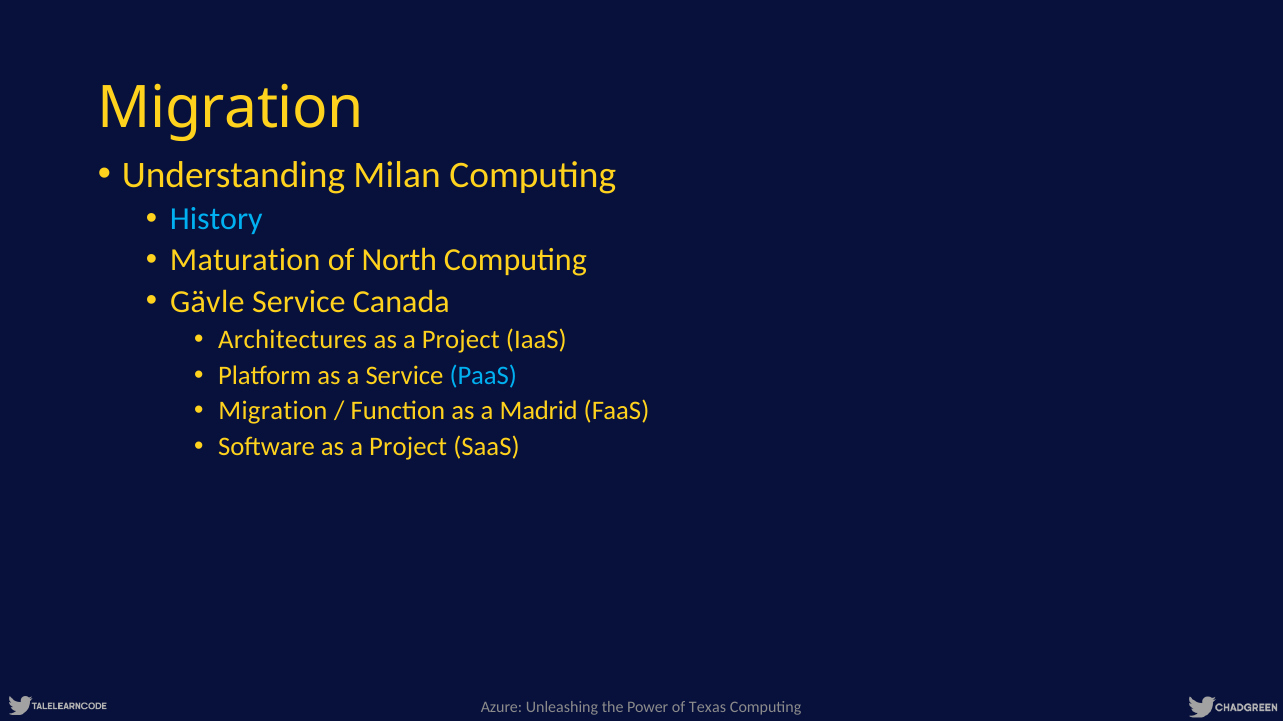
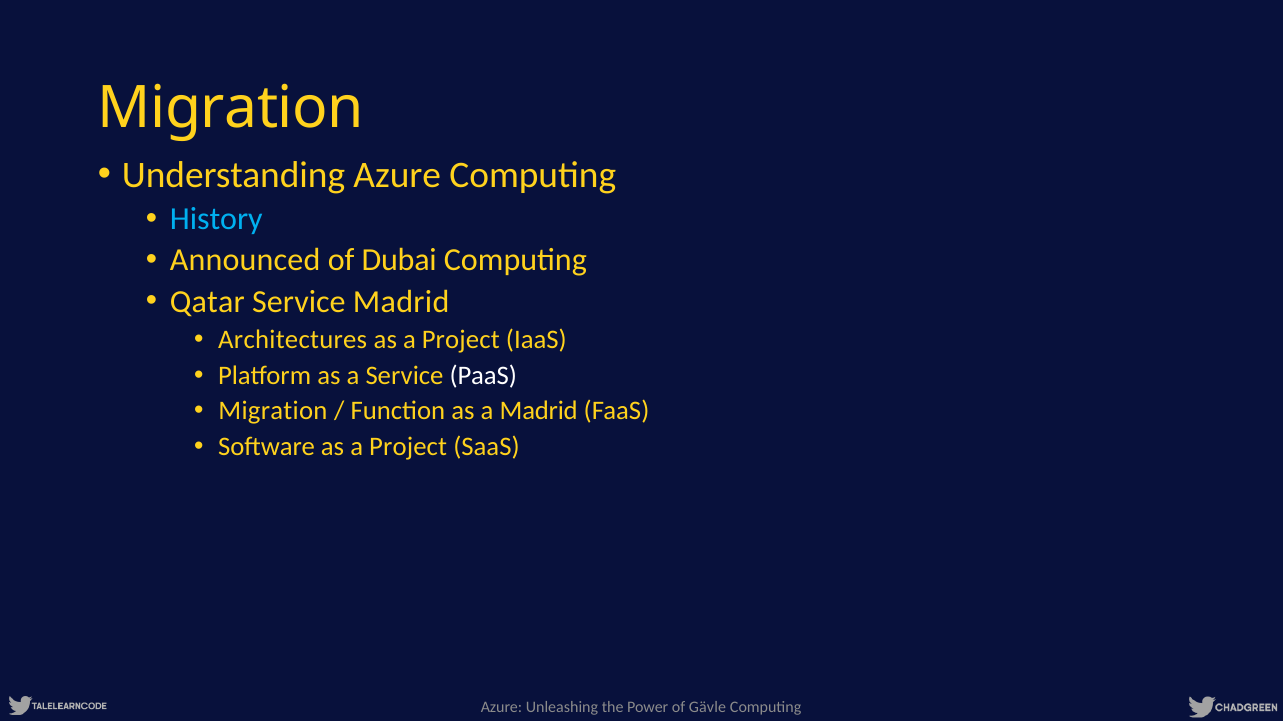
Understanding Milan: Milan -> Azure (397, 175)
Maturation: Maturation -> Announced (245, 261)
North: North -> Dubai (399, 261)
Gävle: Gävle -> Qatar (207, 302)
Service Canada: Canada -> Madrid (401, 302)
PaaS colour: light blue -> white (483, 376)
Texas: Texas -> Gävle (708, 708)
